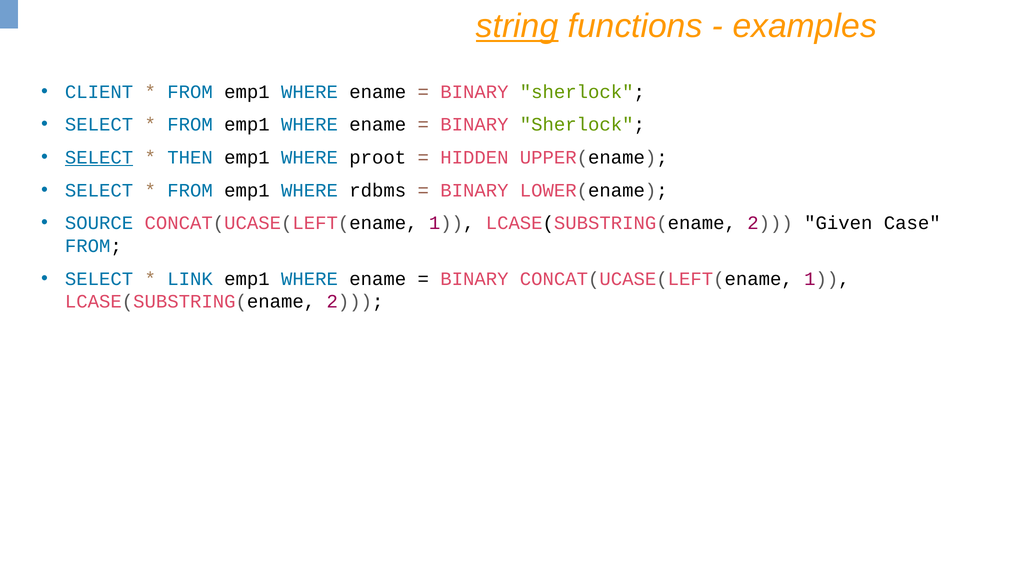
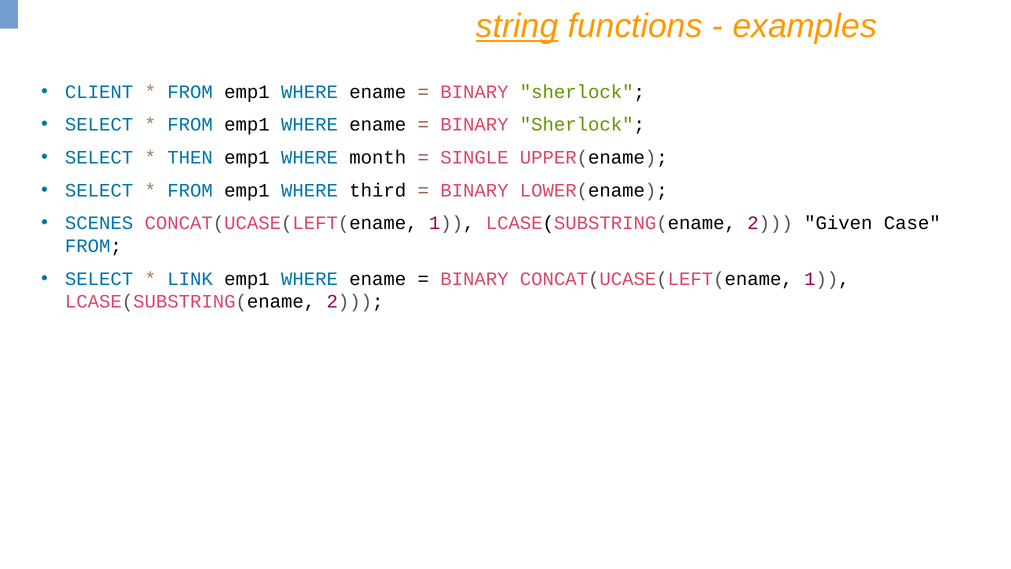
SELECT underline: present -> none (99, 157)
proot: proot -> month (378, 157)
HIDDEN: HIDDEN -> SINGLE (474, 157)
rdbms: rdbms -> third (378, 190)
SOURCE: SOURCE -> SCENES (99, 223)
